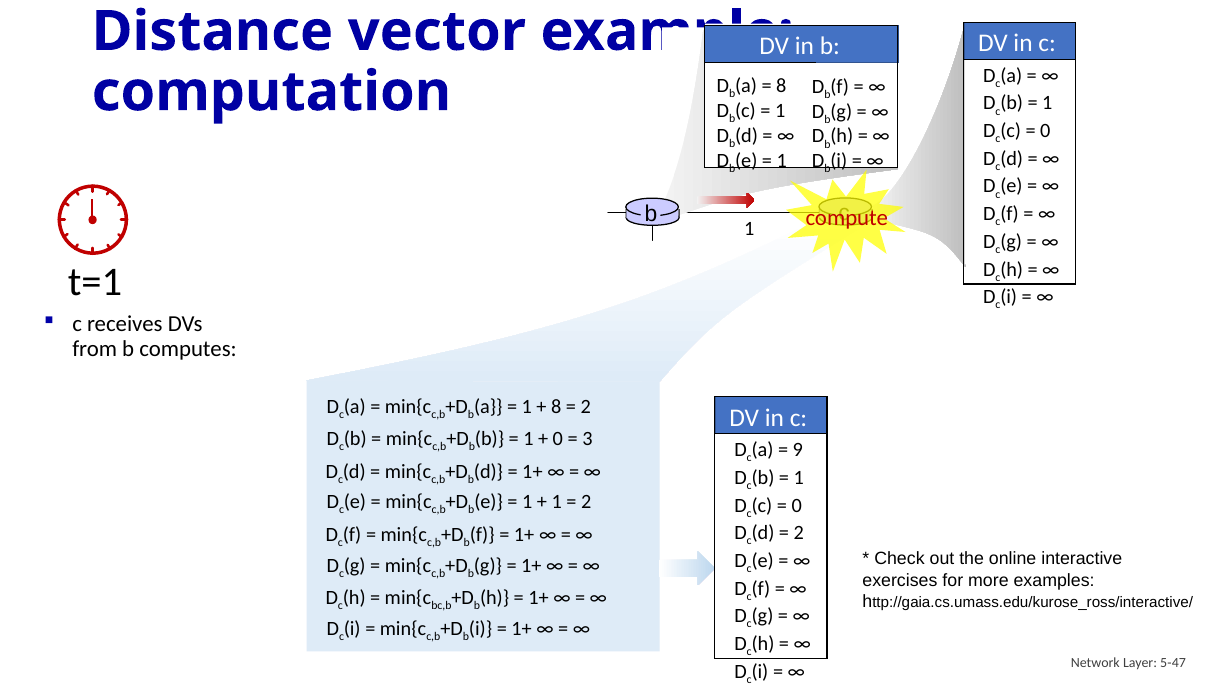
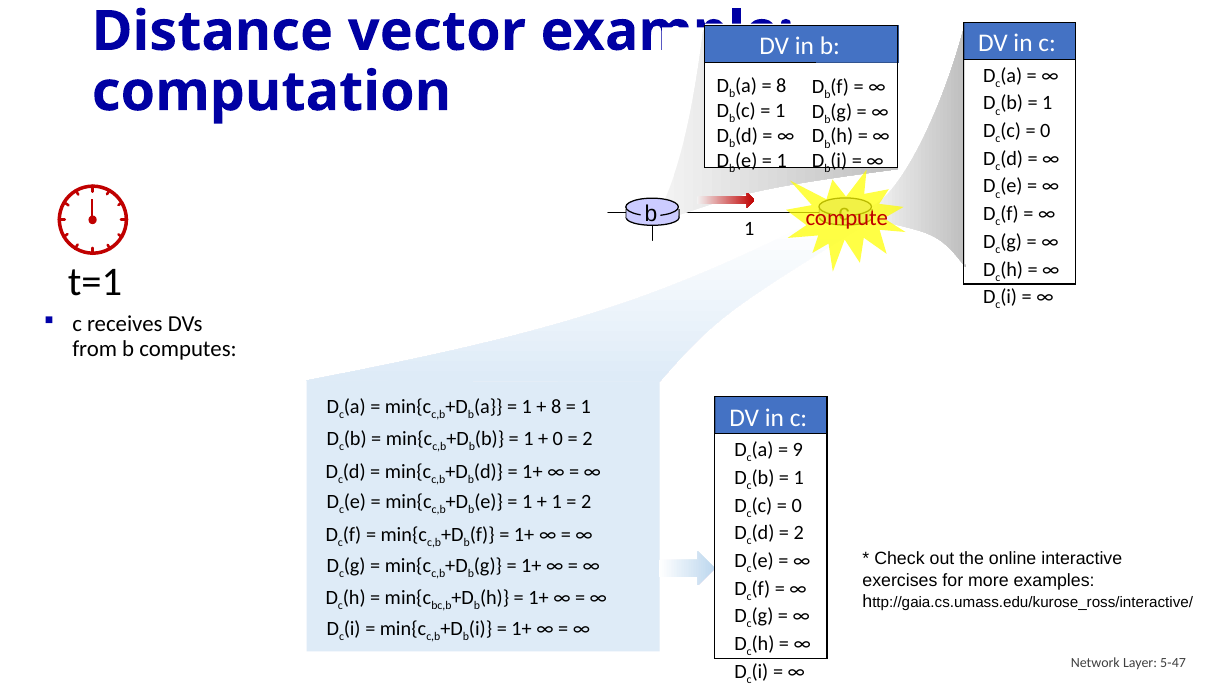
2: 2 -> 1 (586, 407)
3: 3 -> 2 (587, 439)
